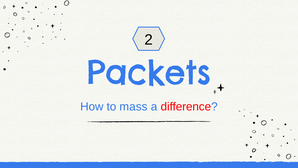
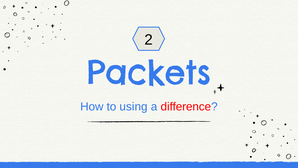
mass: mass -> using (134, 106)
